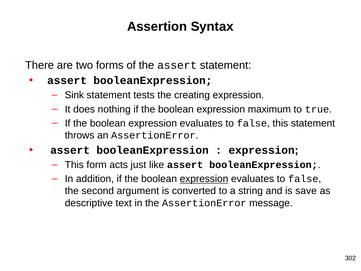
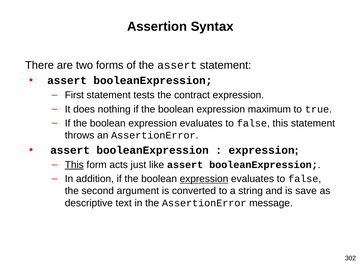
Sink: Sink -> First (74, 95)
creating: creating -> contract (192, 95)
This underline: none -> present (74, 165)
